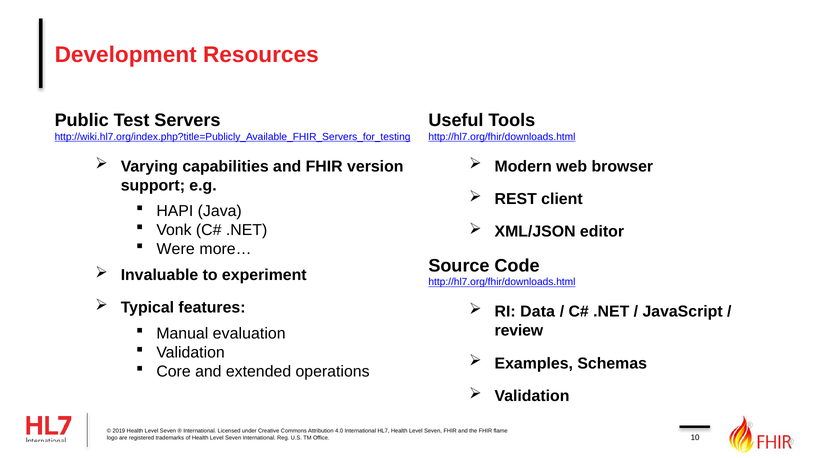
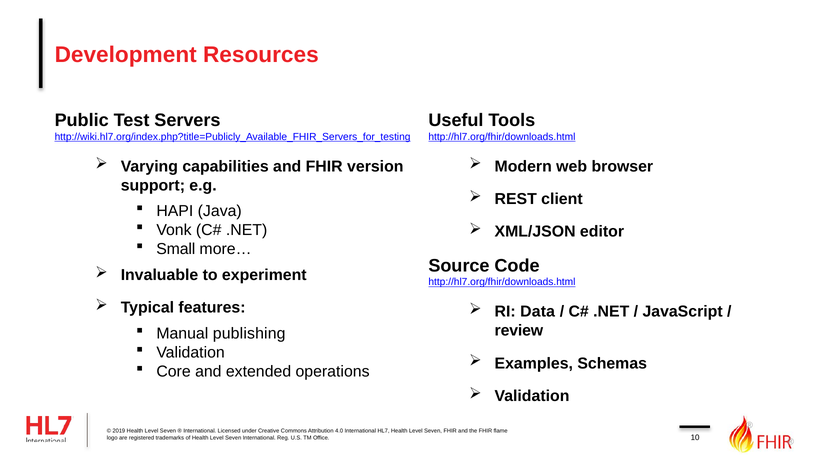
Were: Were -> Small (176, 249)
evaluation: evaluation -> publishing (249, 333)
